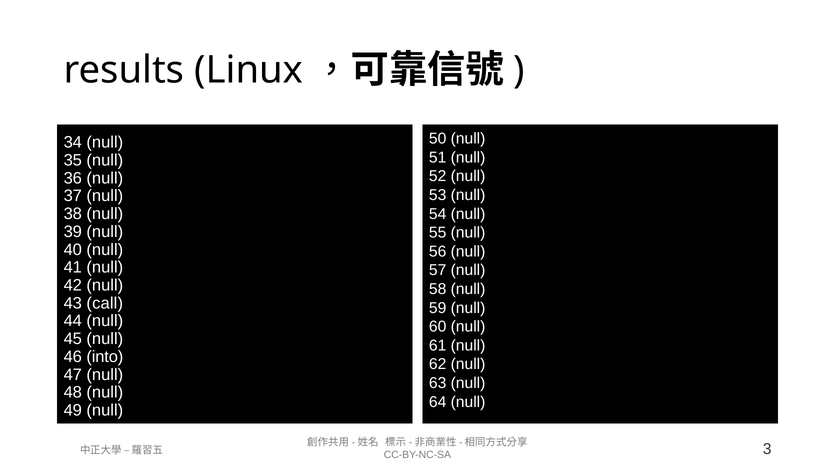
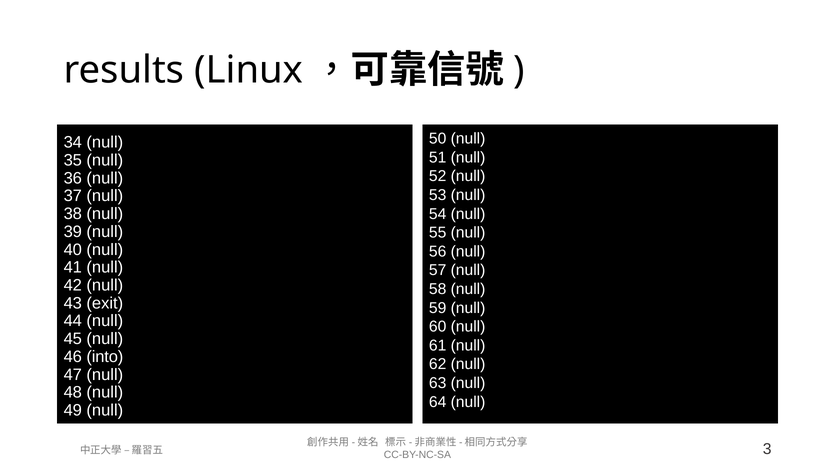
call: call -> exit (105, 303)
